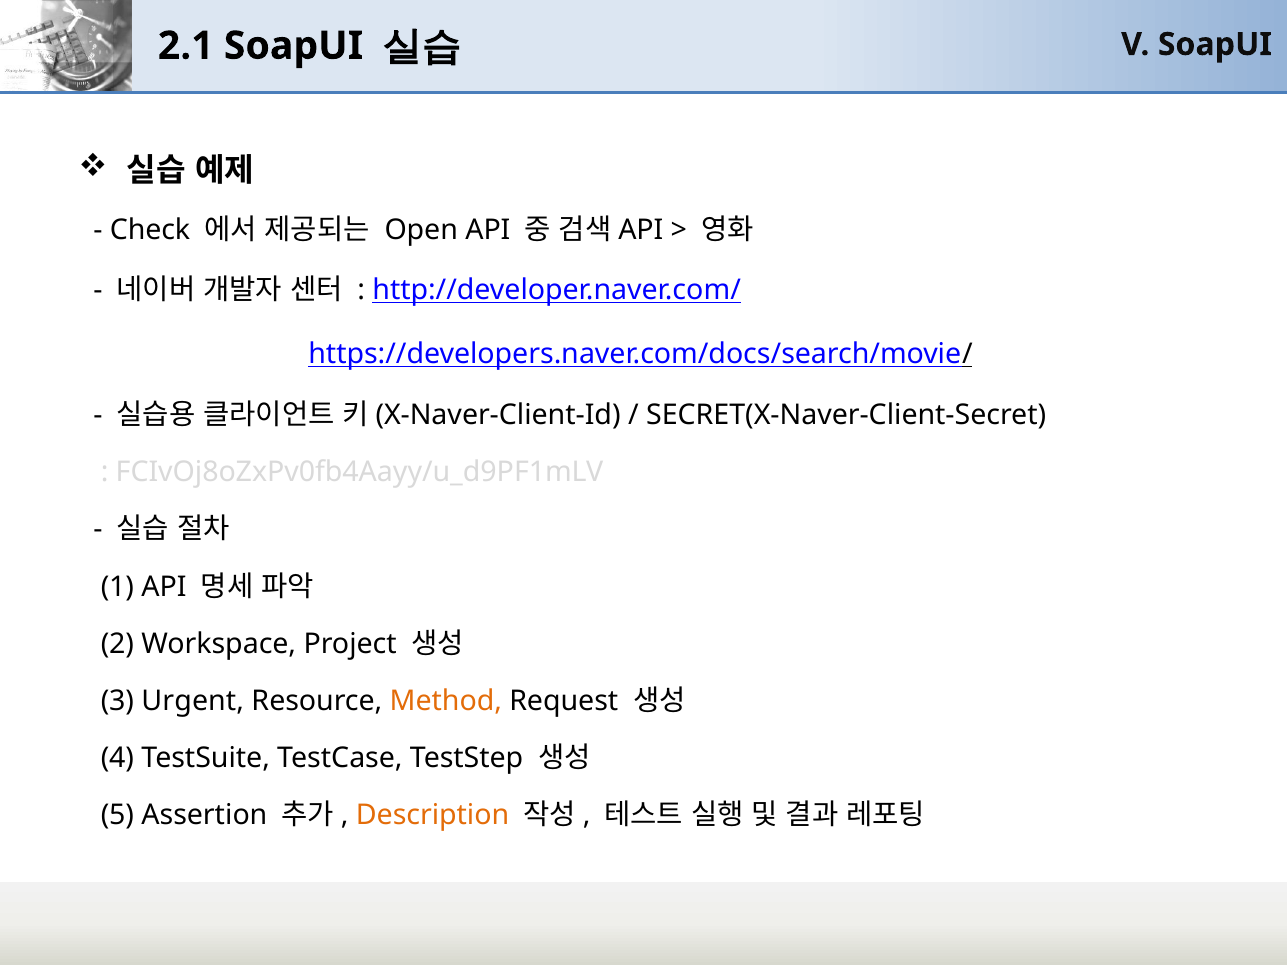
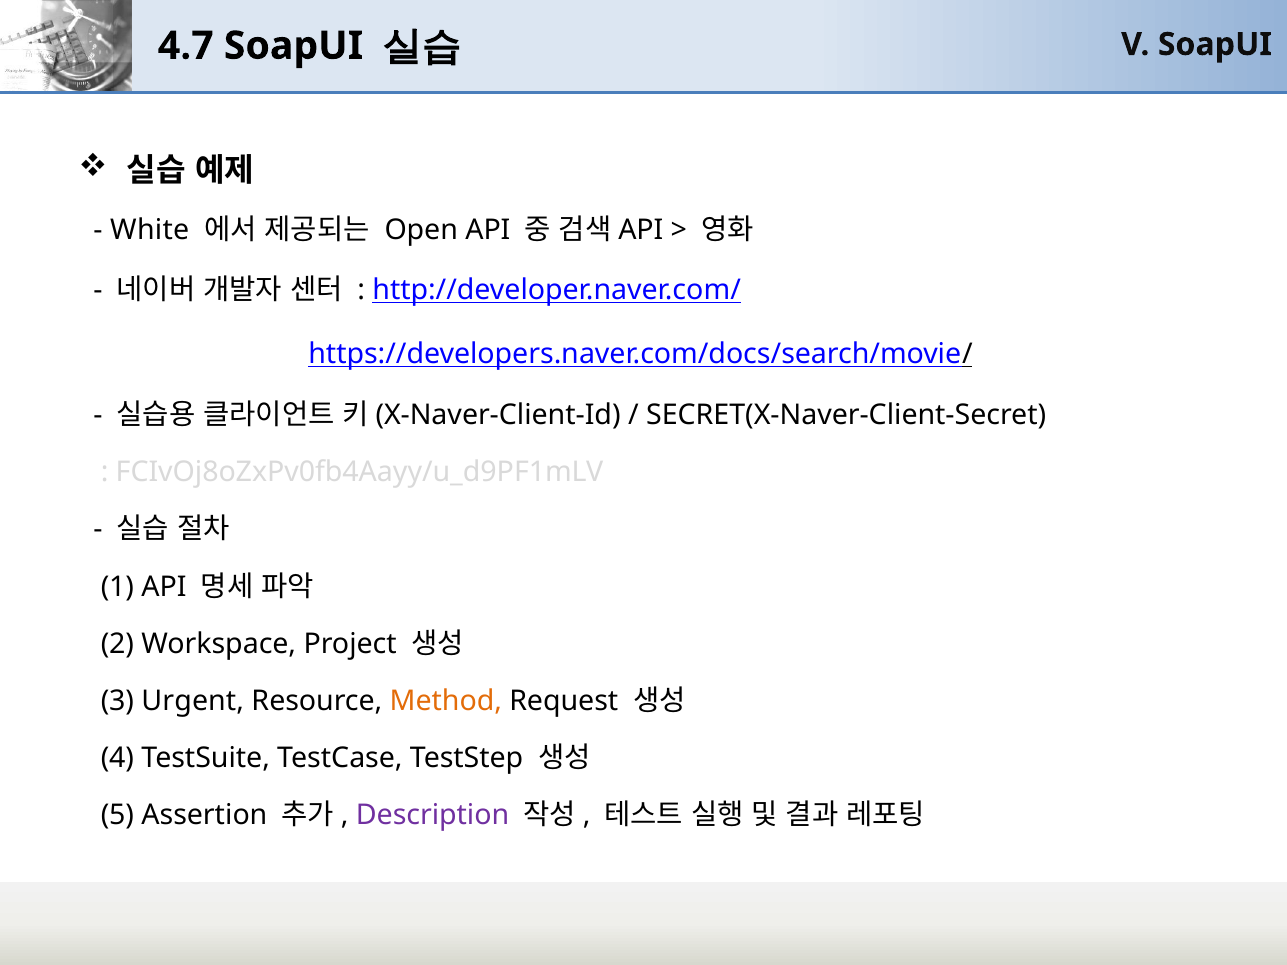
2.1: 2.1 -> 4.7 (186, 46)
Check: Check -> White (150, 230)
Description colour: orange -> purple (433, 815)
